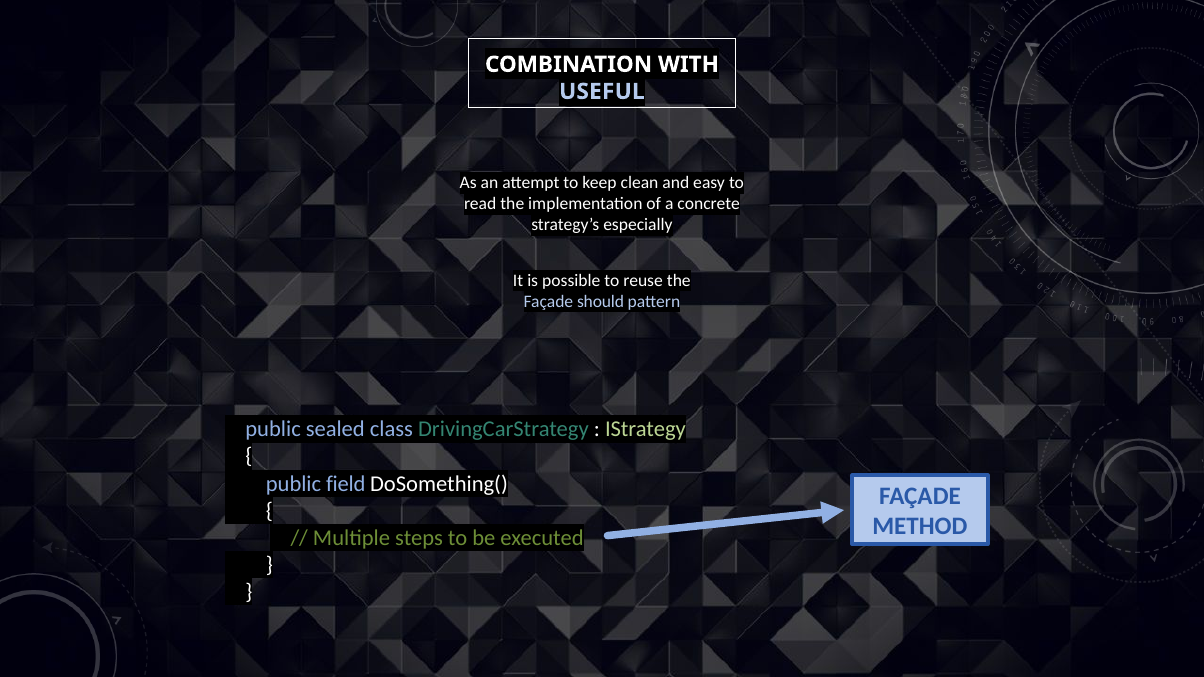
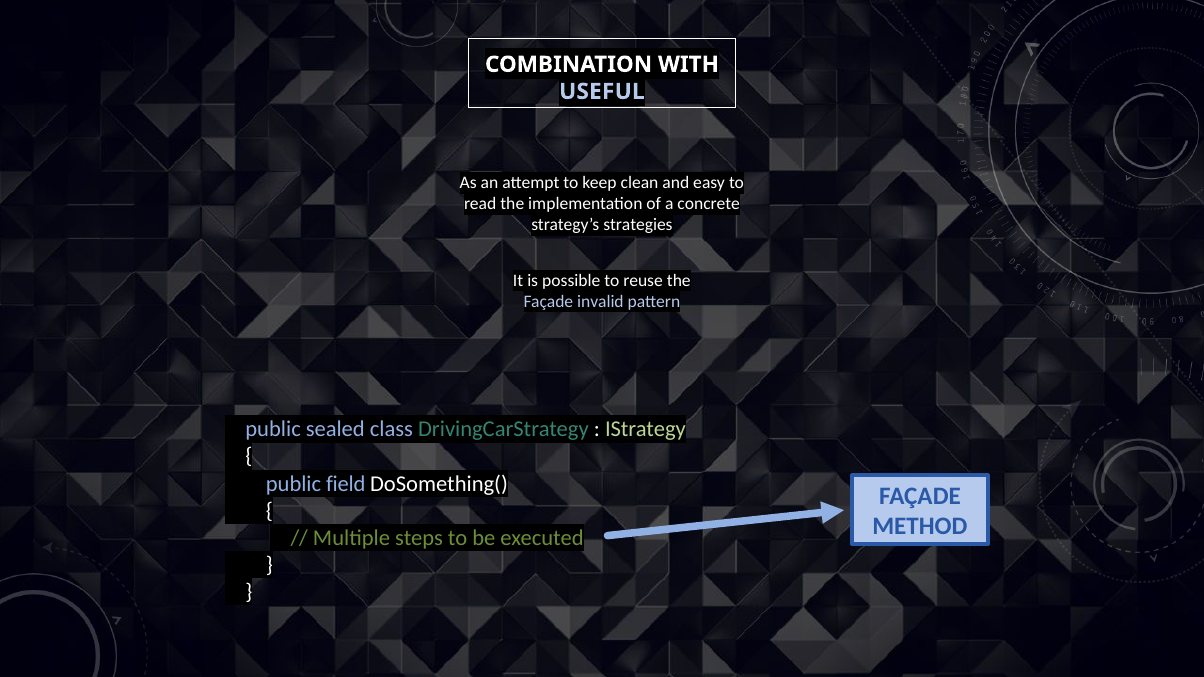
especially: especially -> strategies (638, 225)
should: should -> invalid (600, 302)
